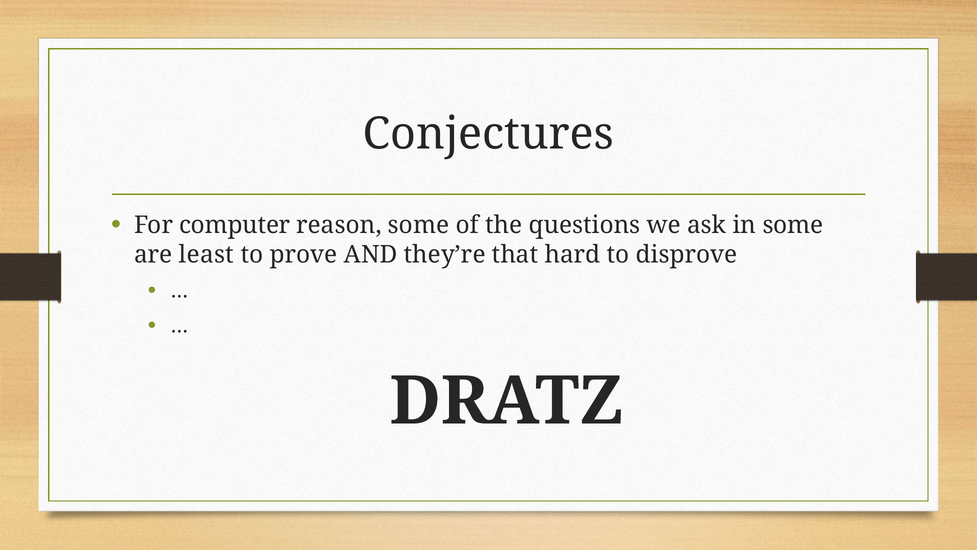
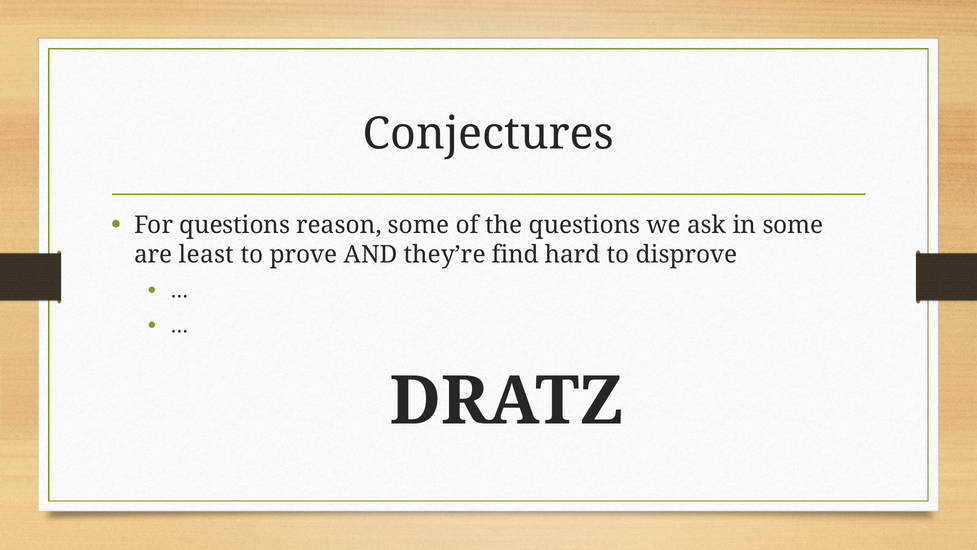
For computer: computer -> questions (235, 225)
that: that -> find (515, 254)
